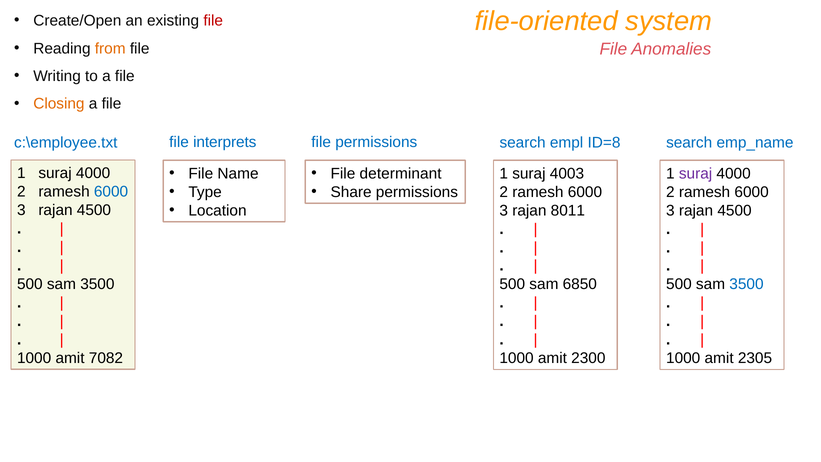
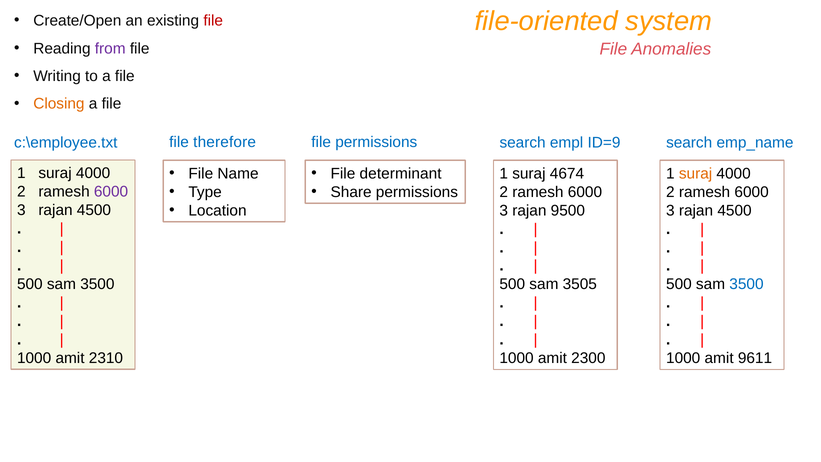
from colour: orange -> purple (110, 48)
interprets: interprets -> therefore (225, 142)
ID=8: ID=8 -> ID=9 (604, 143)
4003: 4003 -> 4674 (567, 173)
suraj colour: purple -> orange (696, 173)
6000 colour: blue -> purple (111, 192)
8011: 8011 -> 9500 (568, 210)
6850: 6850 -> 3505 (580, 284)
7082: 7082 -> 2310 (106, 358)
2305: 2305 -> 9611 (755, 358)
